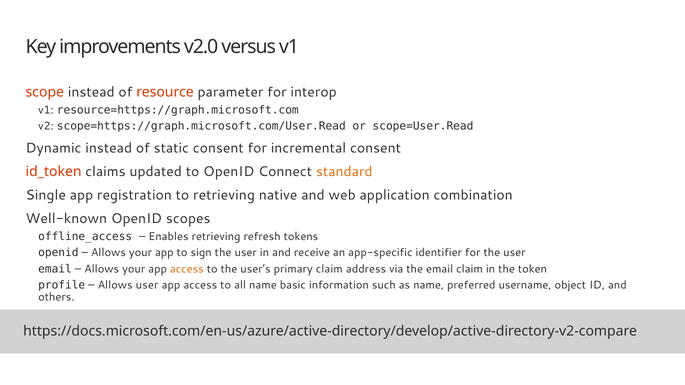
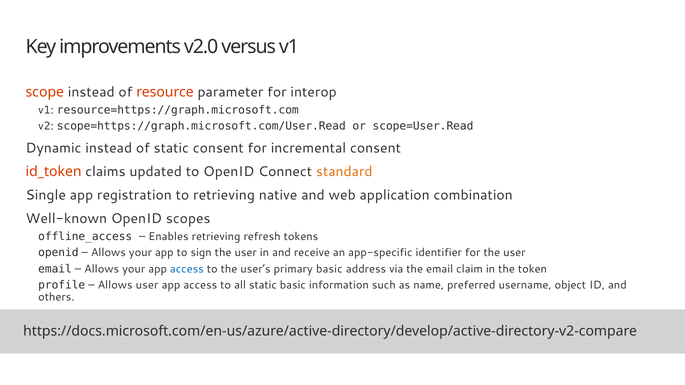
access colour: orange -> blue (187, 269)
primary claim: claim -> basic (329, 269)
all name: name -> static (263, 285)
